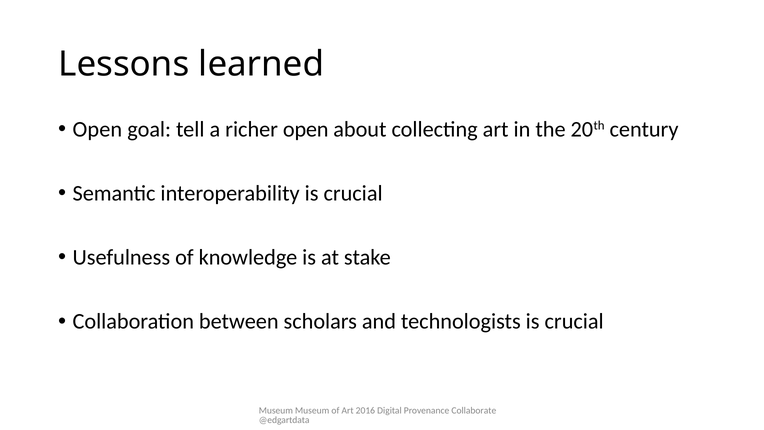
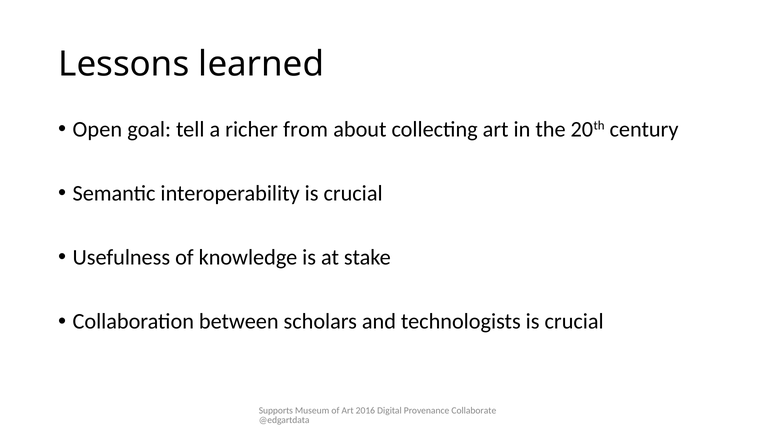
richer open: open -> from (306, 129)
Museum: Museum -> Supports (276, 410)
